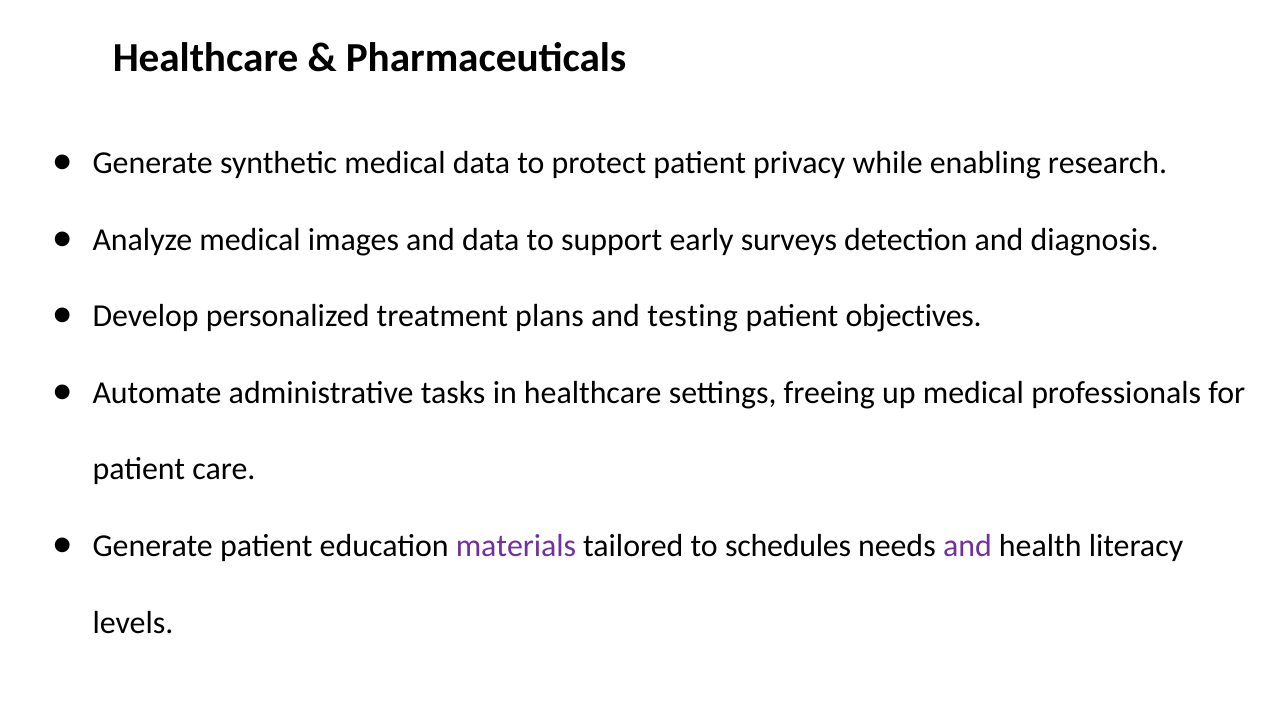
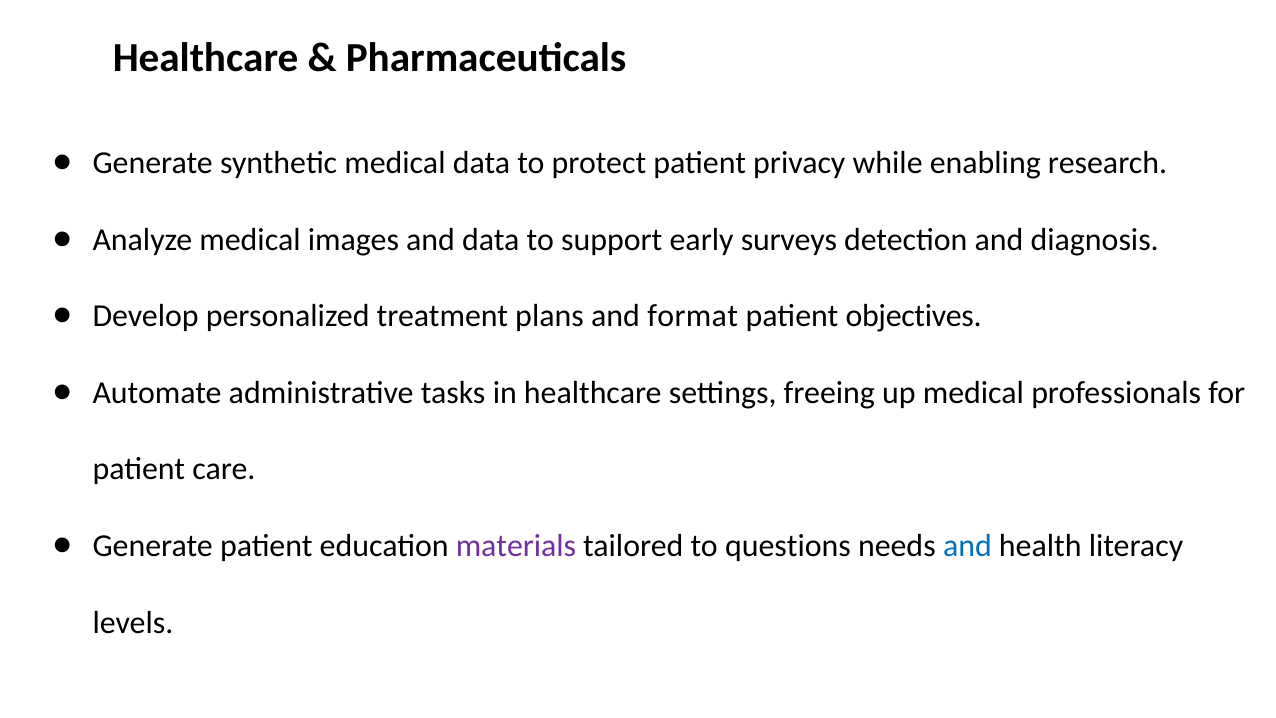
testing: testing -> format (693, 316)
schedules: schedules -> questions (788, 546)
and colour: purple -> blue (967, 546)
